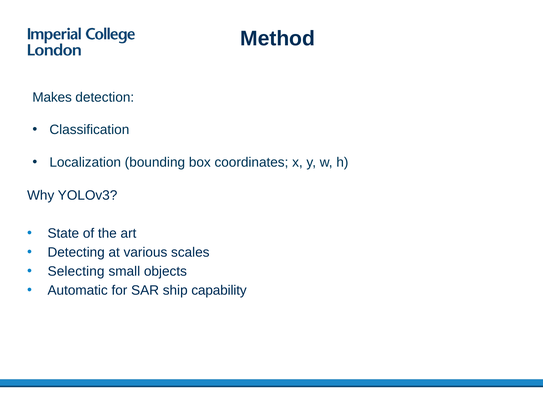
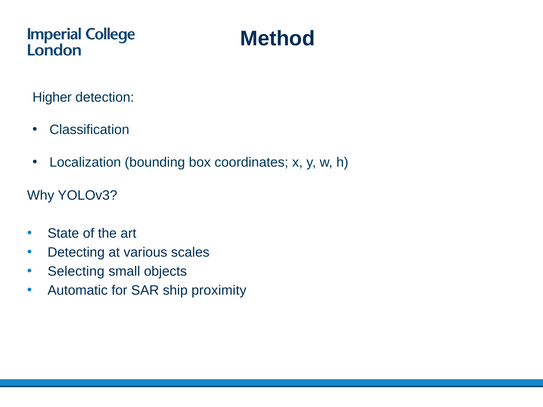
Makes: Makes -> Higher (52, 97)
capability: capability -> proximity (219, 291)
